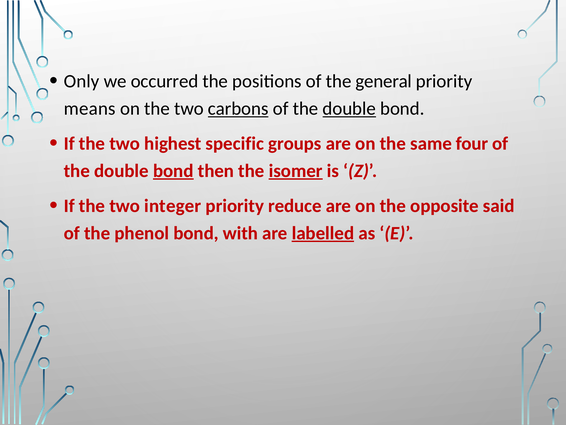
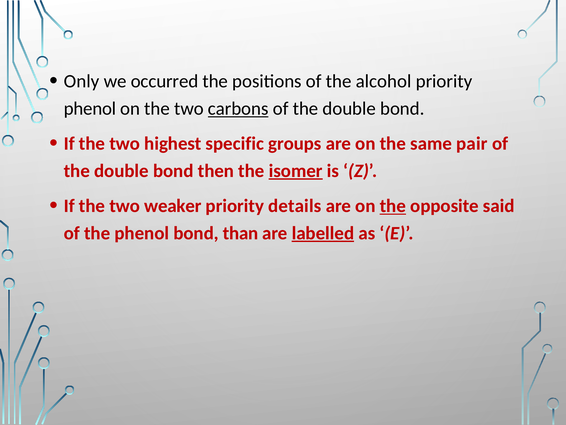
general: general -> alcohol (384, 81)
means: means -> phenol (90, 108)
double underline: present -> none (349, 108)
four: four -> pair (472, 144)
bond underline: present -> none (173, 171)
integer: integer -> weaker (173, 206)
reduce: reduce -> details (295, 206)
the underline: none -> present (393, 206)
with: with -> than (241, 233)
